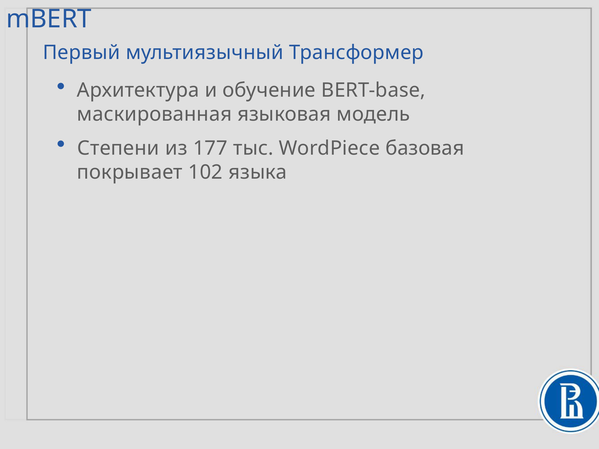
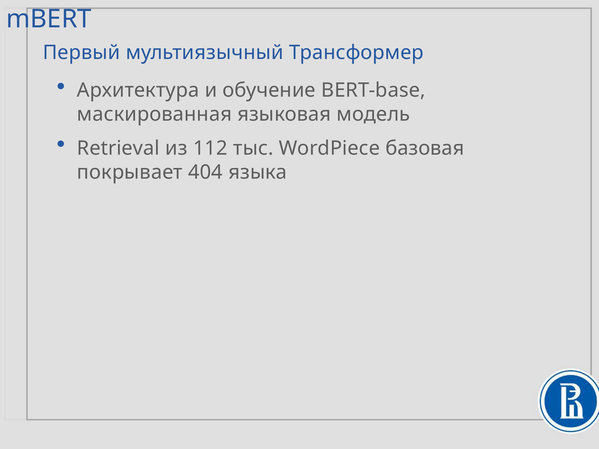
Степени: Степени -> Retrieval (118, 148)
177: 177 -> 112 (210, 148)
102: 102 -> 404 (205, 172)
